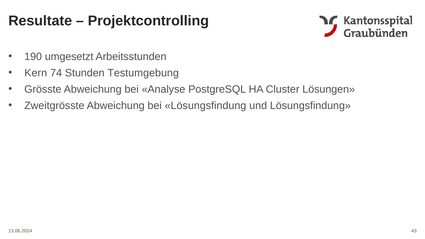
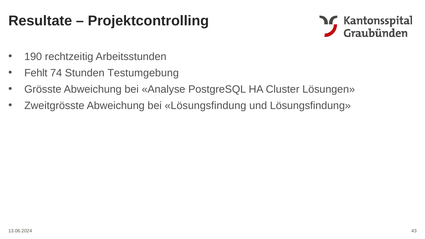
umgesetzt: umgesetzt -> rechtzeitig (69, 57)
Kern: Kern -> Fehlt (36, 73)
